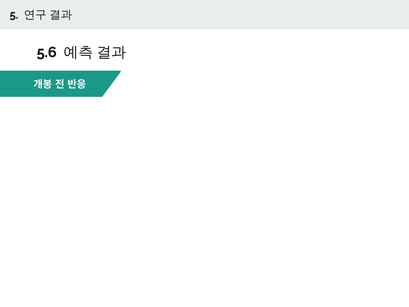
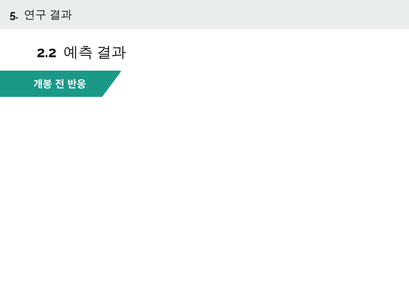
5.6: 5.6 -> 2.2 (47, 52)
